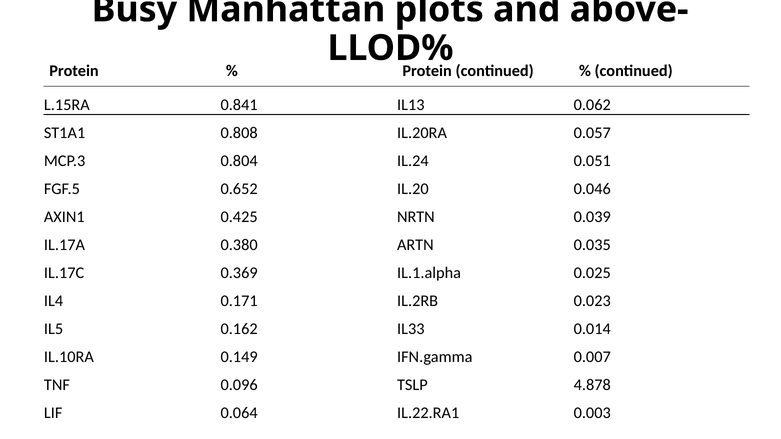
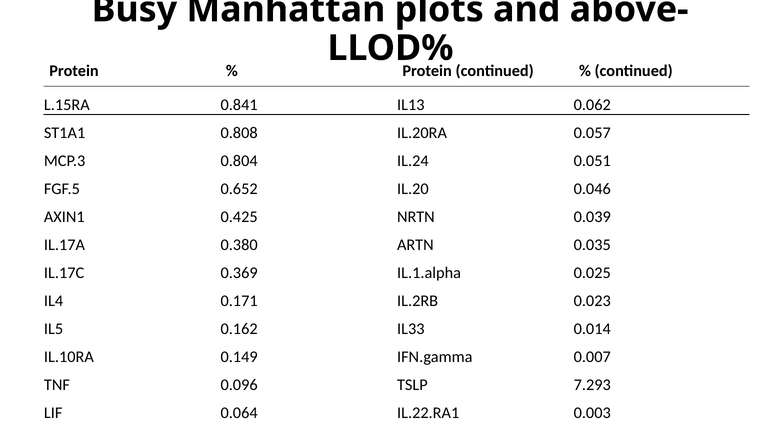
4.878: 4.878 -> 7.293 (592, 385)
